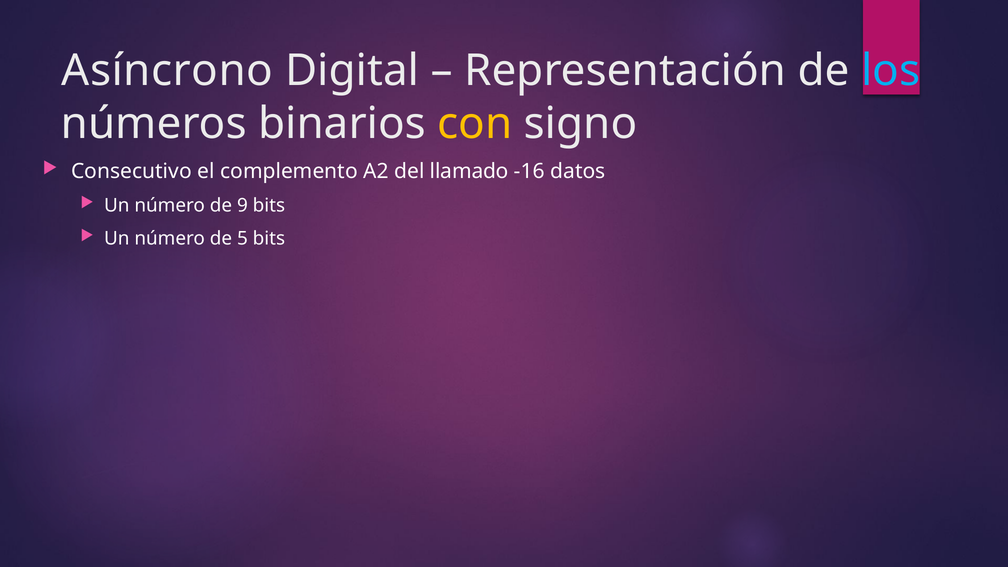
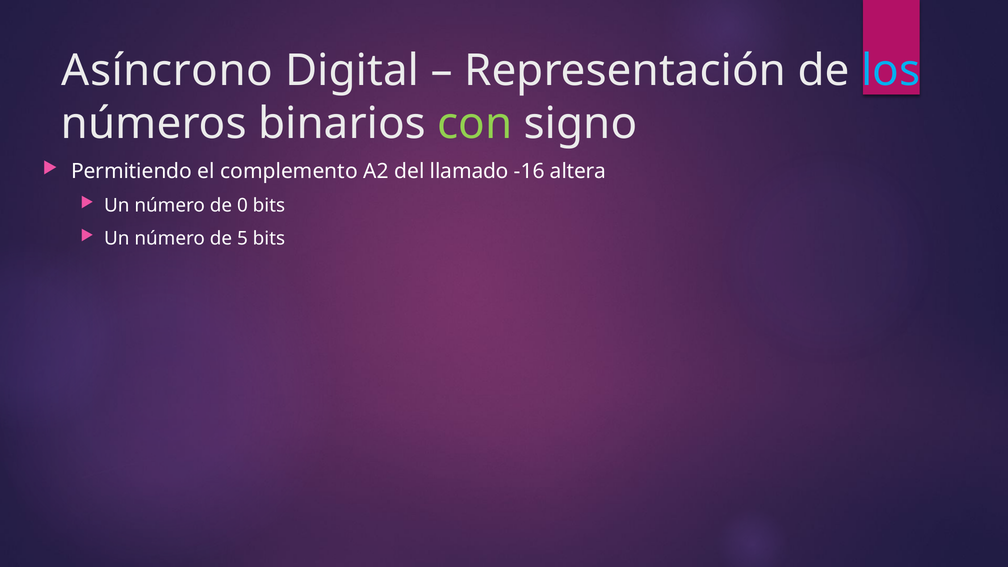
con colour: yellow -> light green (475, 124)
Consecutivo: Consecutivo -> Permitiendo (132, 171)
datos: datos -> altera (578, 171)
9: 9 -> 0 (242, 205)
